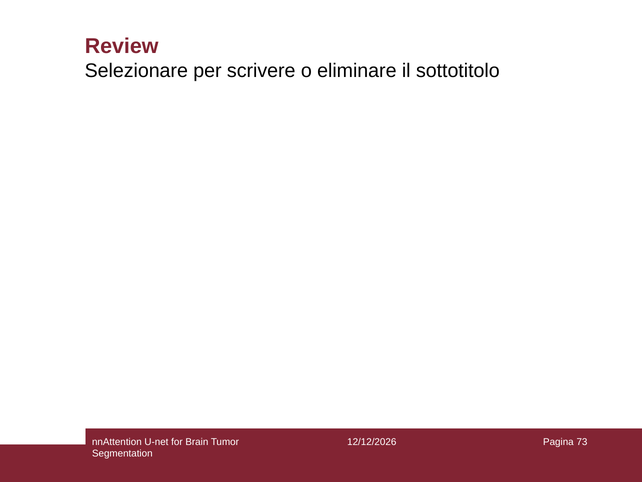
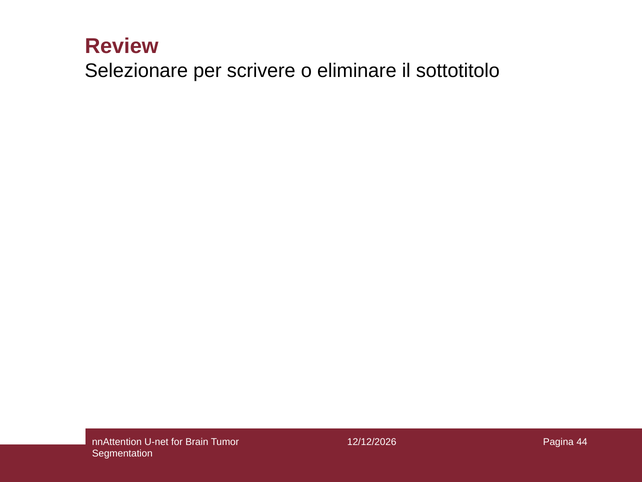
73: 73 -> 44 (582, 441)
